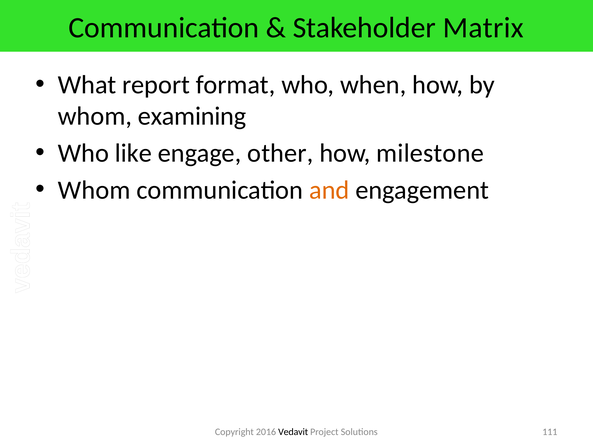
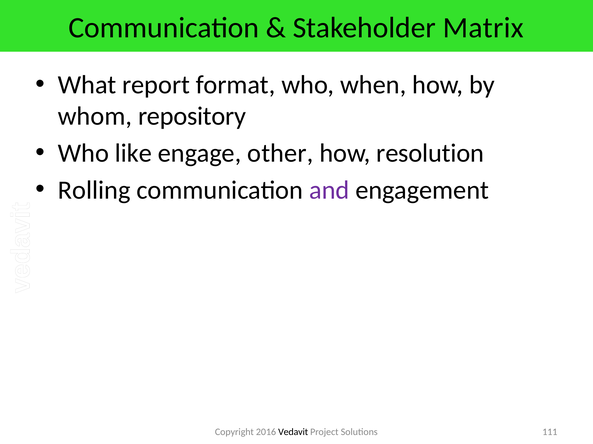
examining: examining -> repository (192, 117)
milestone: milestone -> resolution (430, 153)
Whom: Whom -> Rolling (94, 190)
and colour: orange -> purple (329, 190)
